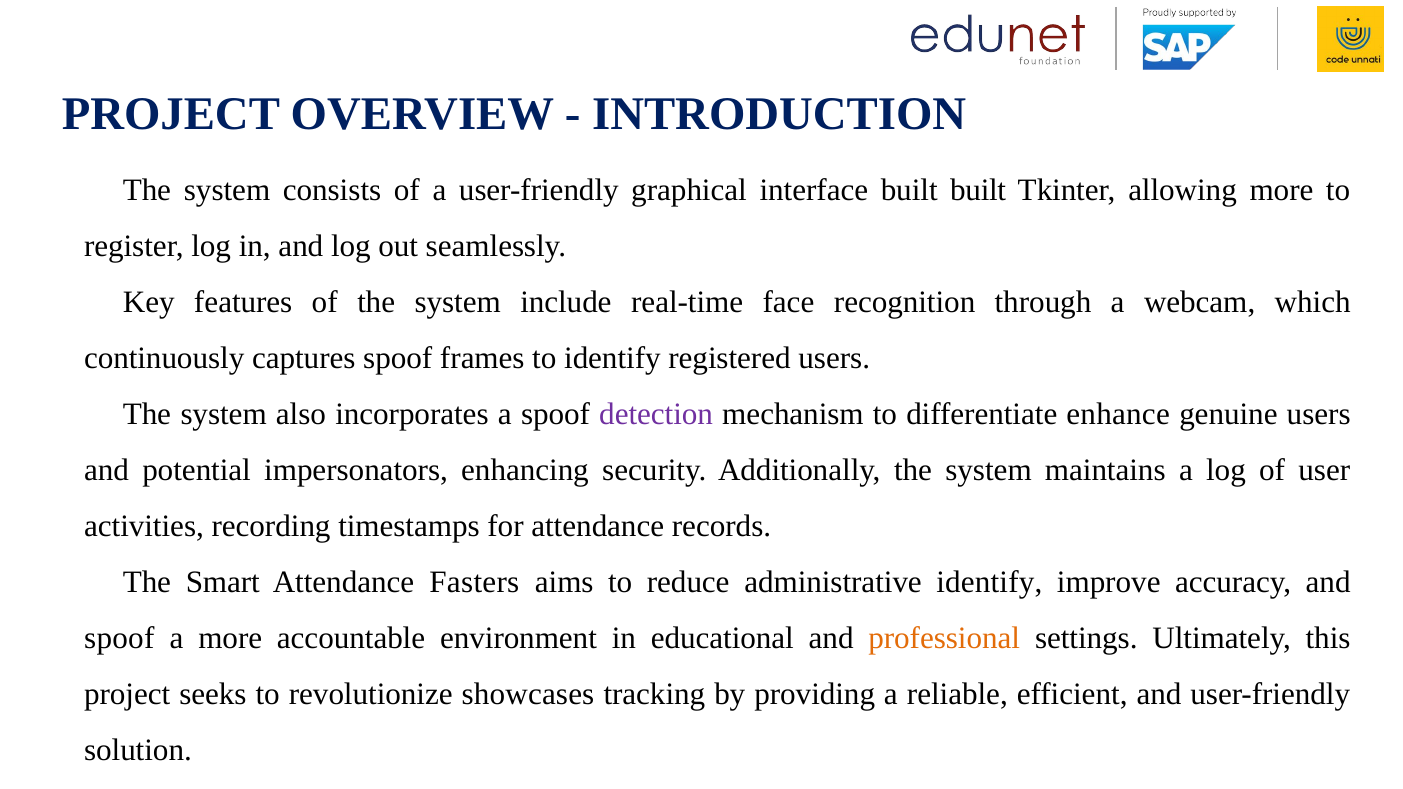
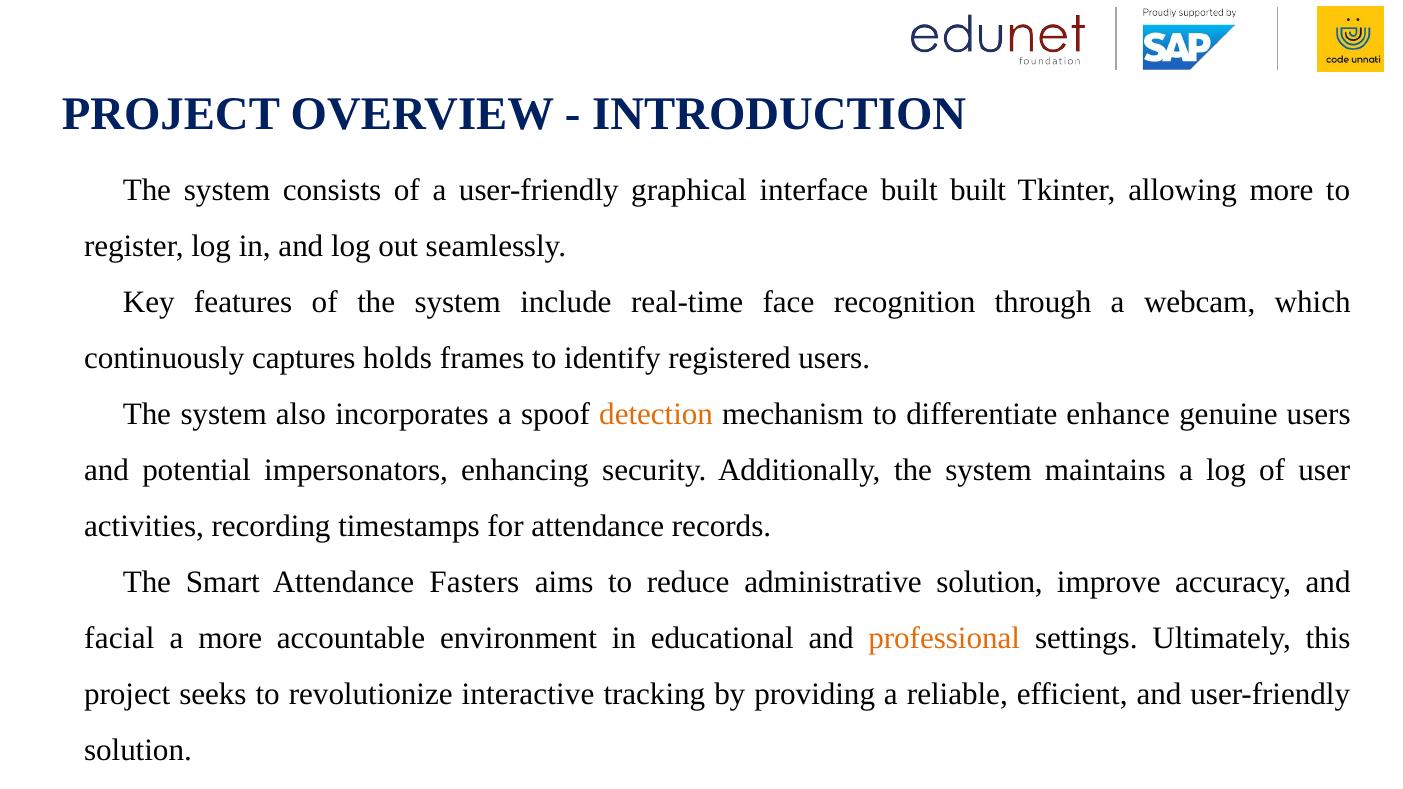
captures spoof: spoof -> holds (398, 358)
detection colour: purple -> orange (656, 414)
administrative identify: identify -> solution (990, 582)
spoof: spoof -> facial (119, 639)
showcases: showcases -> interactive (528, 695)
